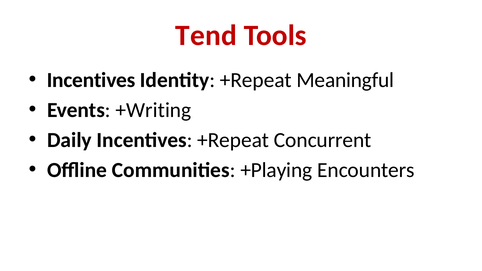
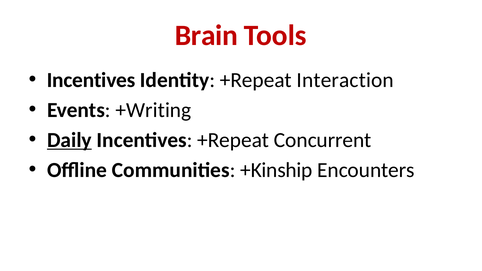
Tend: Tend -> Brain (206, 36)
Meaningful: Meaningful -> Interaction (345, 80)
Daily underline: none -> present (69, 140)
+Playing: +Playing -> +Kinship (276, 170)
